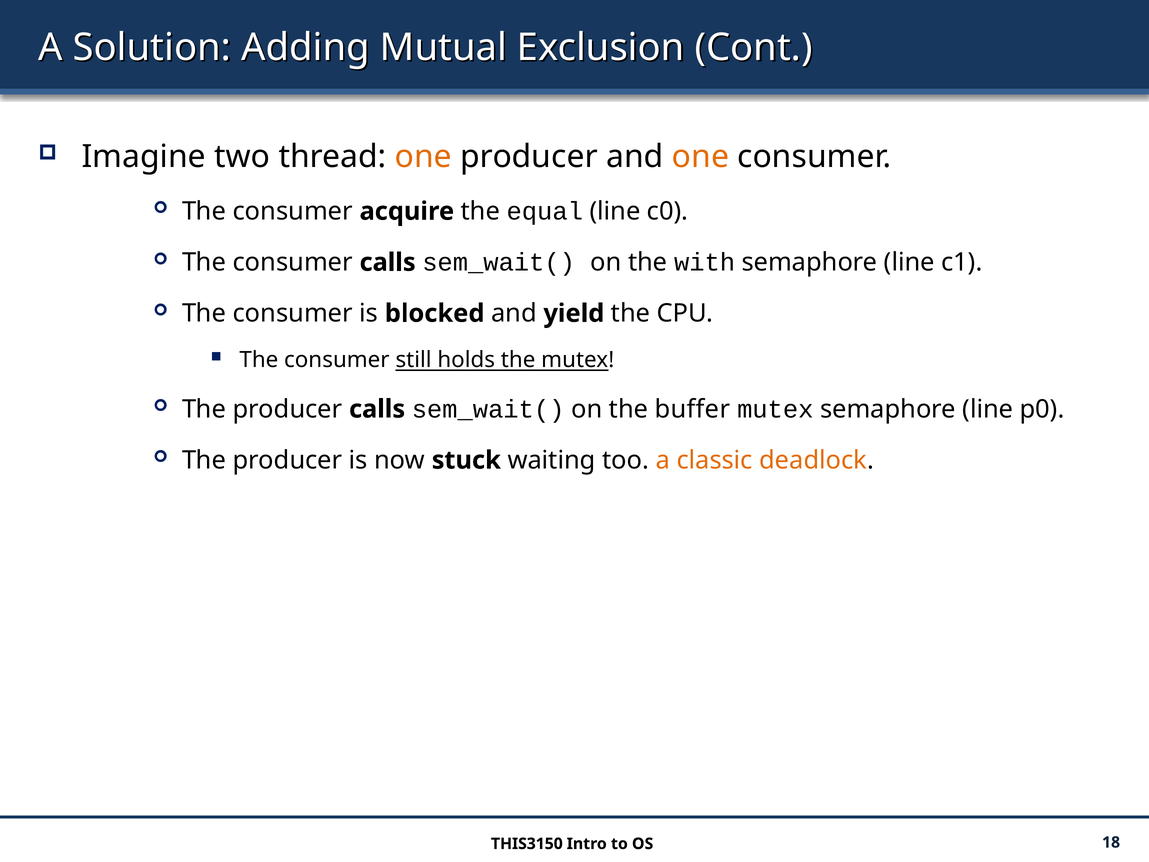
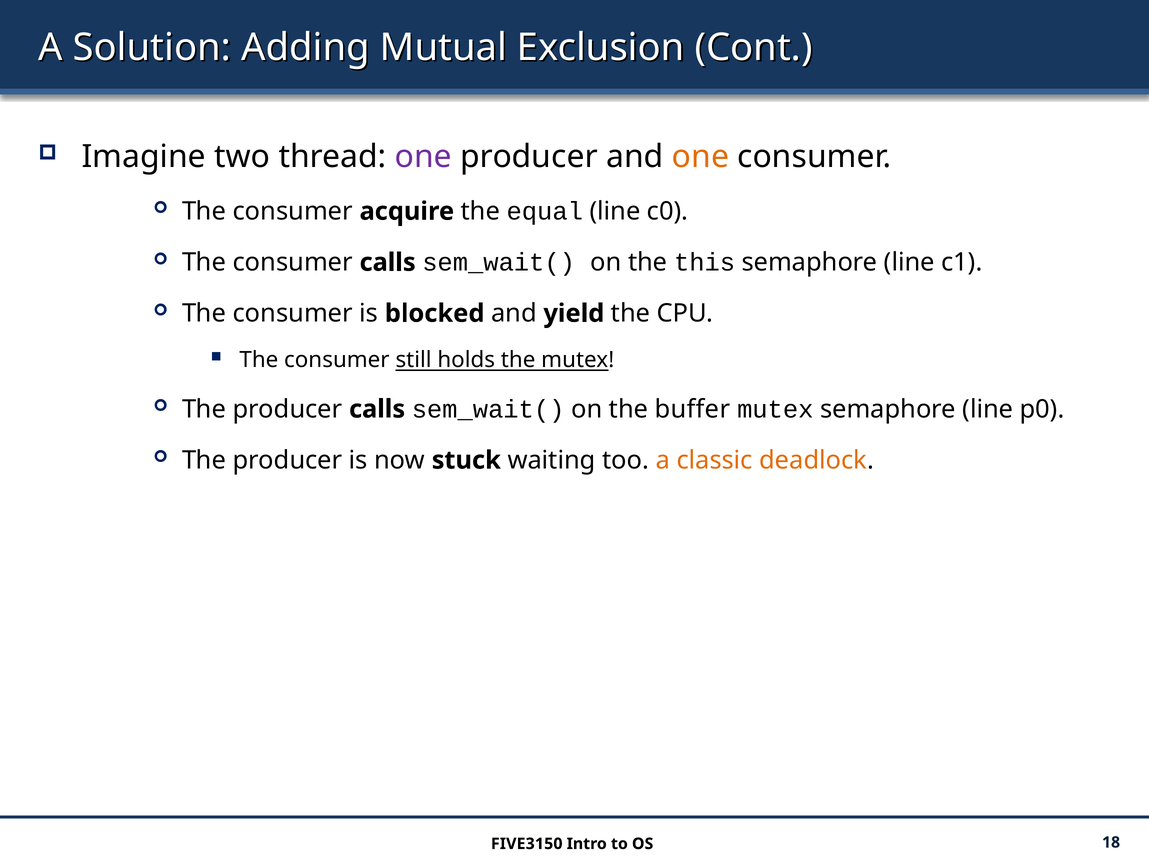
one colour: orange -> purple (423, 157)
with: with -> this (705, 262)
THIS3150: THIS3150 -> FIVE3150 (527, 844)
